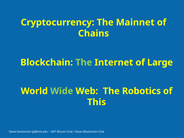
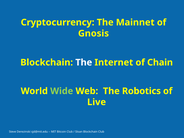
Chains: Chains -> Gnosis (93, 33)
The colour: light green -> white (84, 62)
Large: Large -> Chain (160, 62)
This: This -> Live (97, 102)
